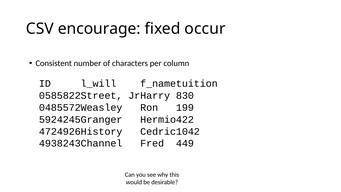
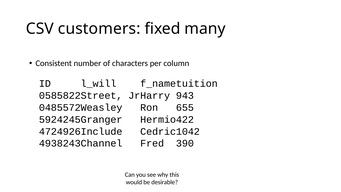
encourage: encourage -> customers (99, 29)
occur: occur -> many (205, 29)
830: 830 -> 943 (185, 96)
199: 199 -> 655 (185, 107)
4724926History: 4724926History -> 4724926Include (81, 131)
449: 449 -> 390 (185, 143)
